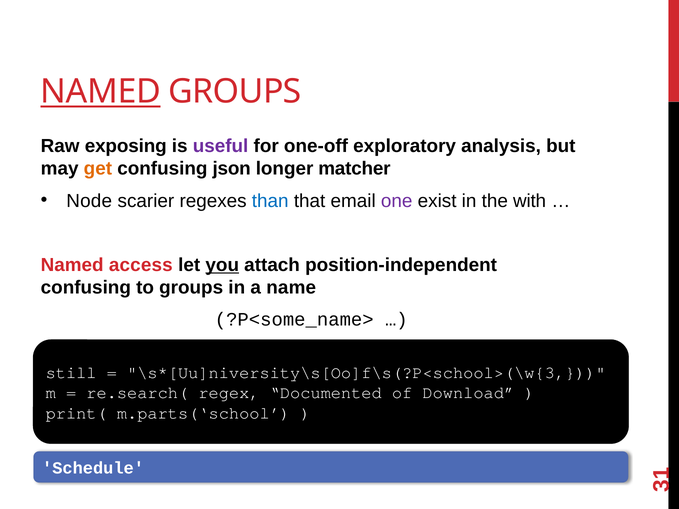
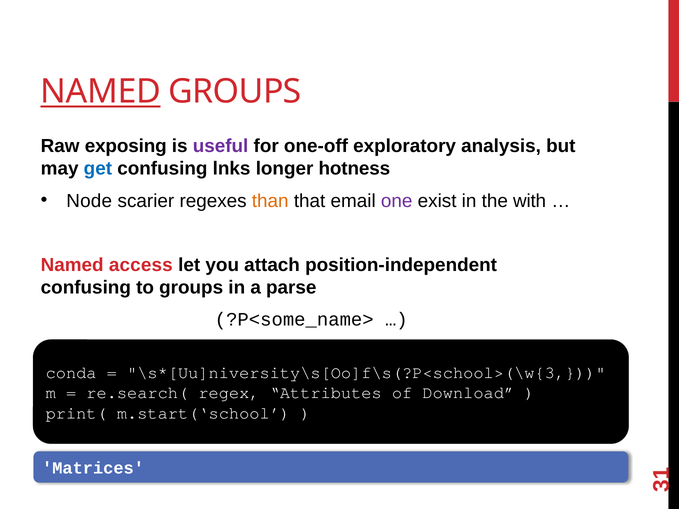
get colour: orange -> blue (98, 169)
json: json -> lnks (232, 169)
matcher: matcher -> hotness (354, 169)
than colour: blue -> orange (270, 201)
you underline: present -> none (222, 265)
name: name -> parse (291, 288)
still: still -> conda (71, 373)
Documented: Documented -> Attributes (326, 393)
m.parts(‘school: m.parts(‘school -> m.start(‘school (203, 413)
Schedule: Schedule -> Matrices (93, 468)
